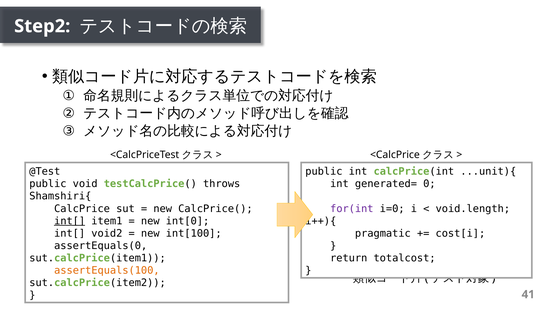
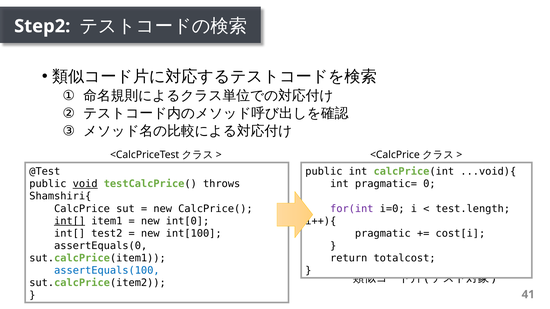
...unit){: ...unit){ -> ...void){ (488, 172)
void underline: none -> present (85, 184)
generated=: generated= -> pragmatic= (386, 184)
void.length: void.length -> test.length (473, 209)
void2: void2 -> test2 (107, 234)
assertEquals(100 colour: orange -> blue (107, 271)
